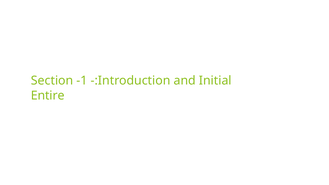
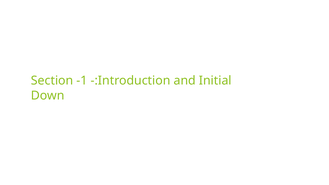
Entire: Entire -> Down (48, 95)
